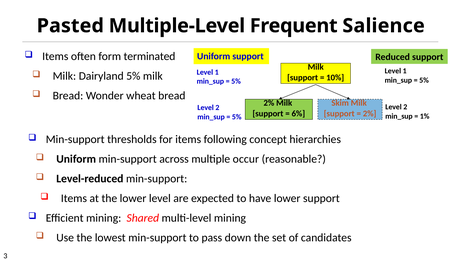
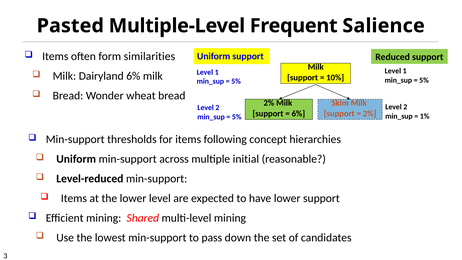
terminated: terminated -> similarities (149, 56)
Dairyland 5%: 5% -> 6% (133, 76)
occur: occur -> initial (246, 159)
